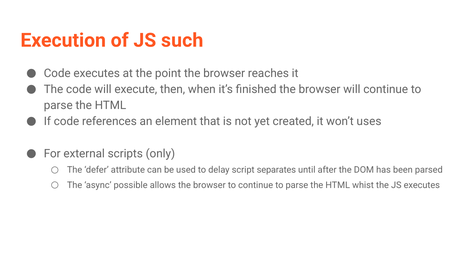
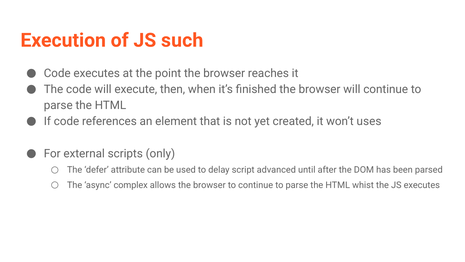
separates: separates -> advanced (276, 170)
possible: possible -> complex (131, 185)
